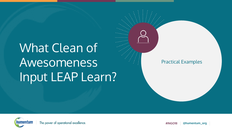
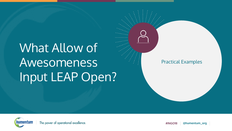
Clean: Clean -> Allow (67, 48)
Learn: Learn -> Open (99, 77)
